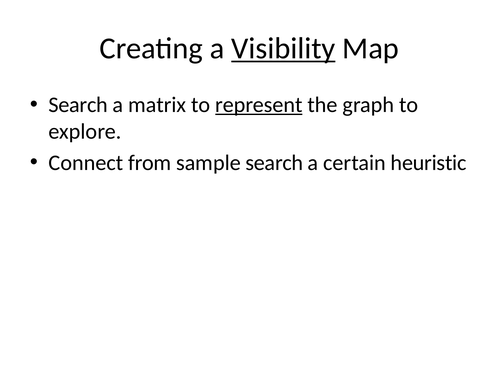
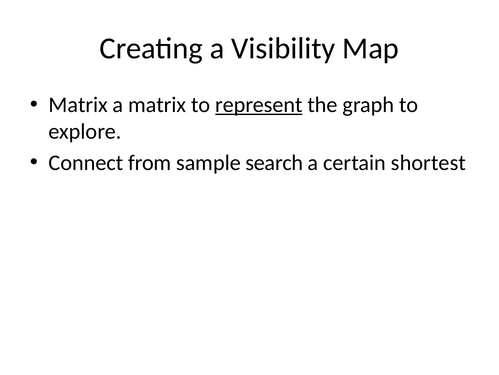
Visibility underline: present -> none (283, 48)
Search: Search -> Matrix (78, 105)
heuristic: heuristic -> shortest (428, 162)
